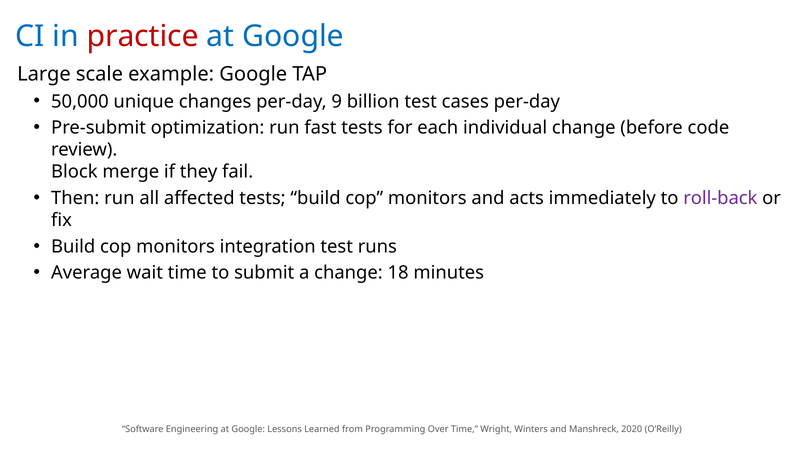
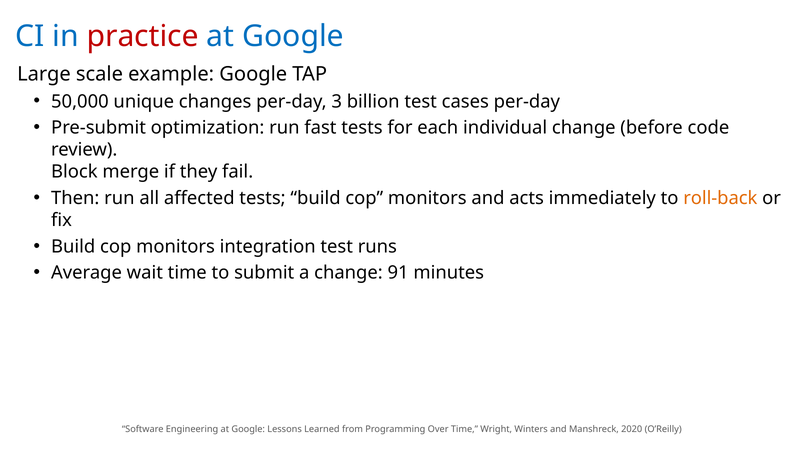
9: 9 -> 3 (337, 101)
roll-back colour: purple -> orange (720, 198)
18: 18 -> 91 (398, 273)
